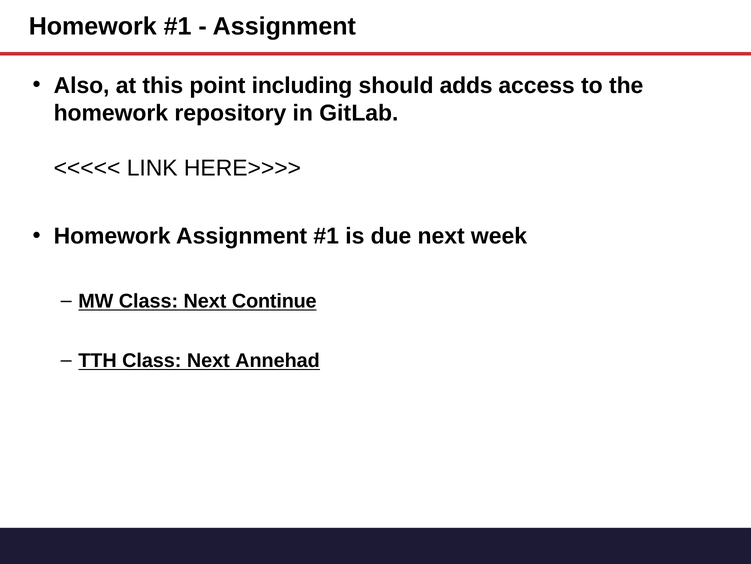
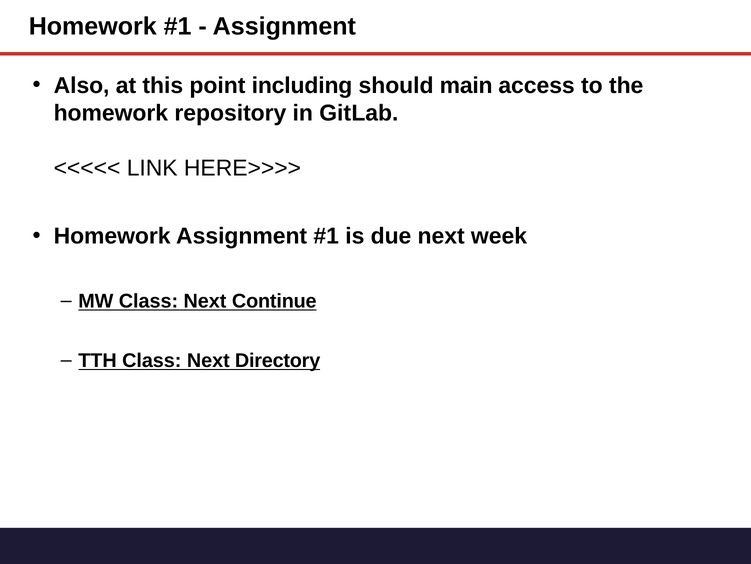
adds: adds -> main (466, 85)
Annehad: Annehad -> Directory (278, 360)
